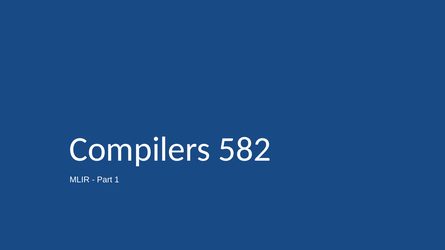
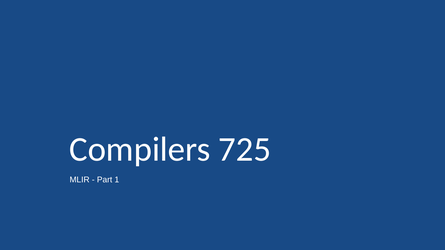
582: 582 -> 725 (245, 149)
